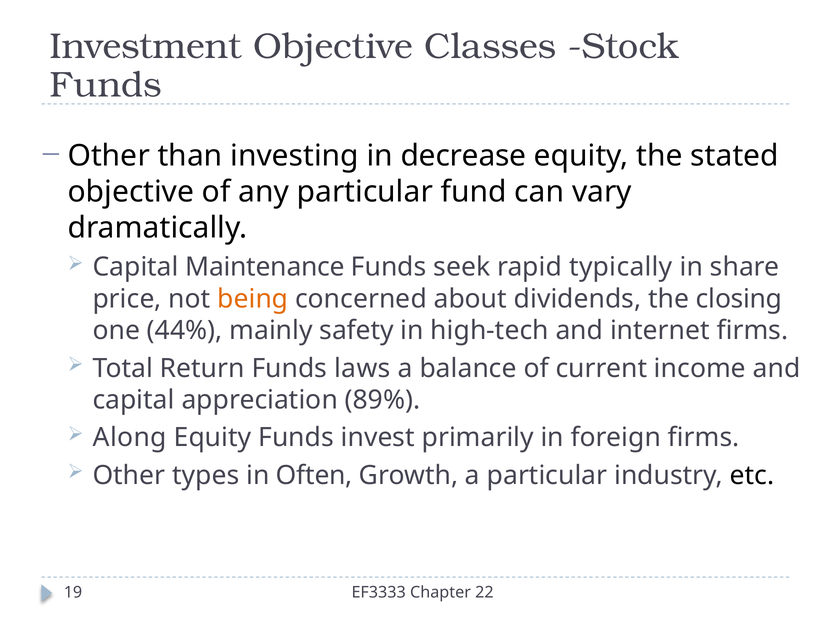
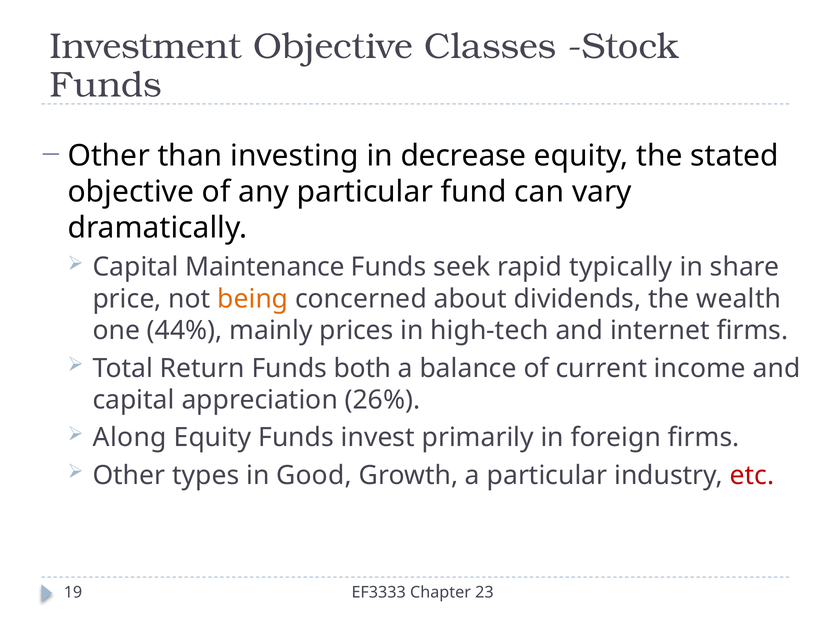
closing: closing -> wealth (739, 299)
safety: safety -> prices (356, 331)
laws: laws -> both (363, 368)
89%: 89% -> 26% (383, 400)
Often: Often -> Good (314, 475)
etc colour: black -> red (752, 475)
22: 22 -> 23 (484, 593)
